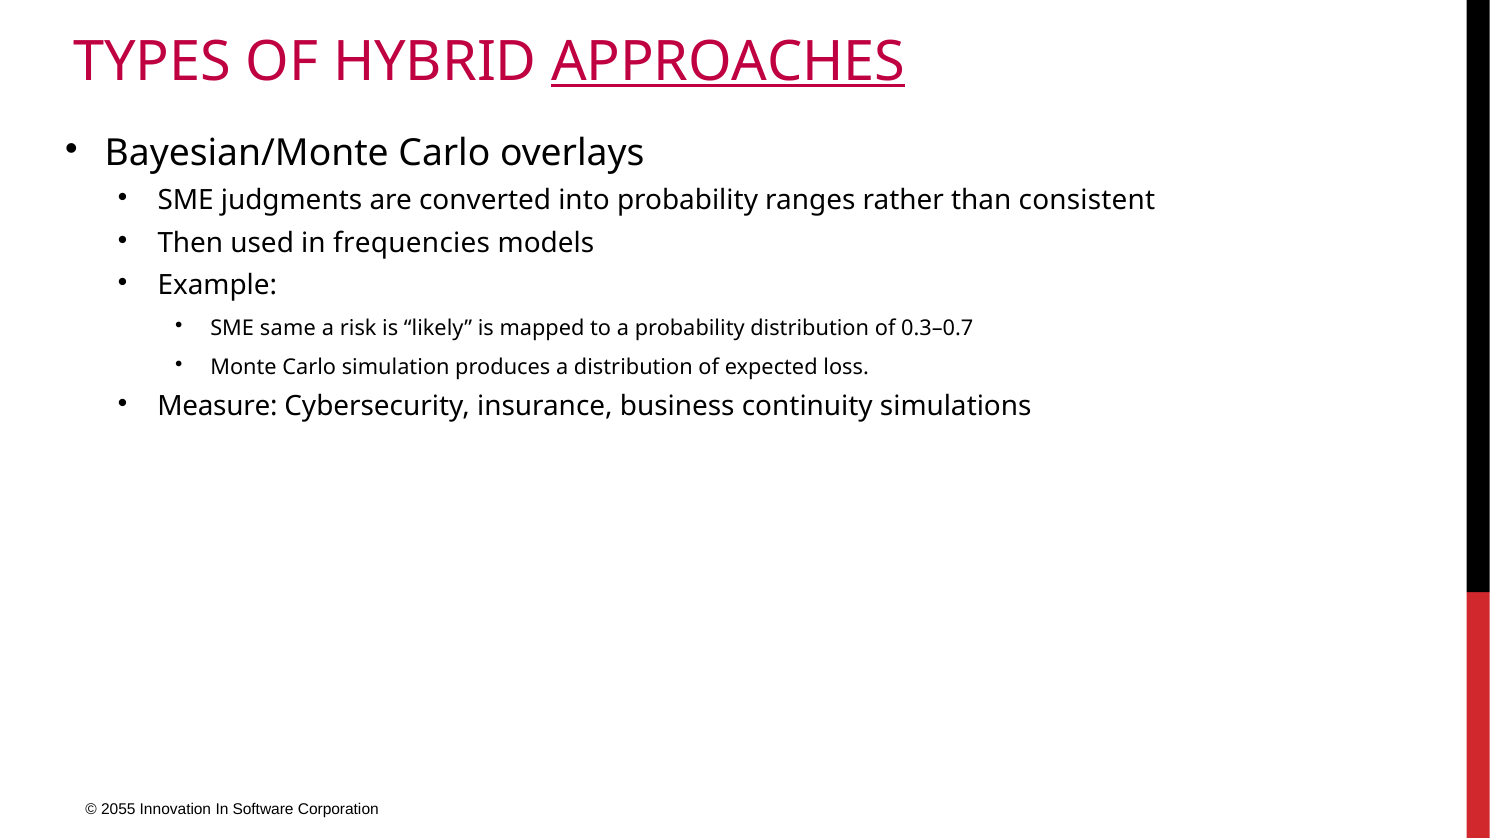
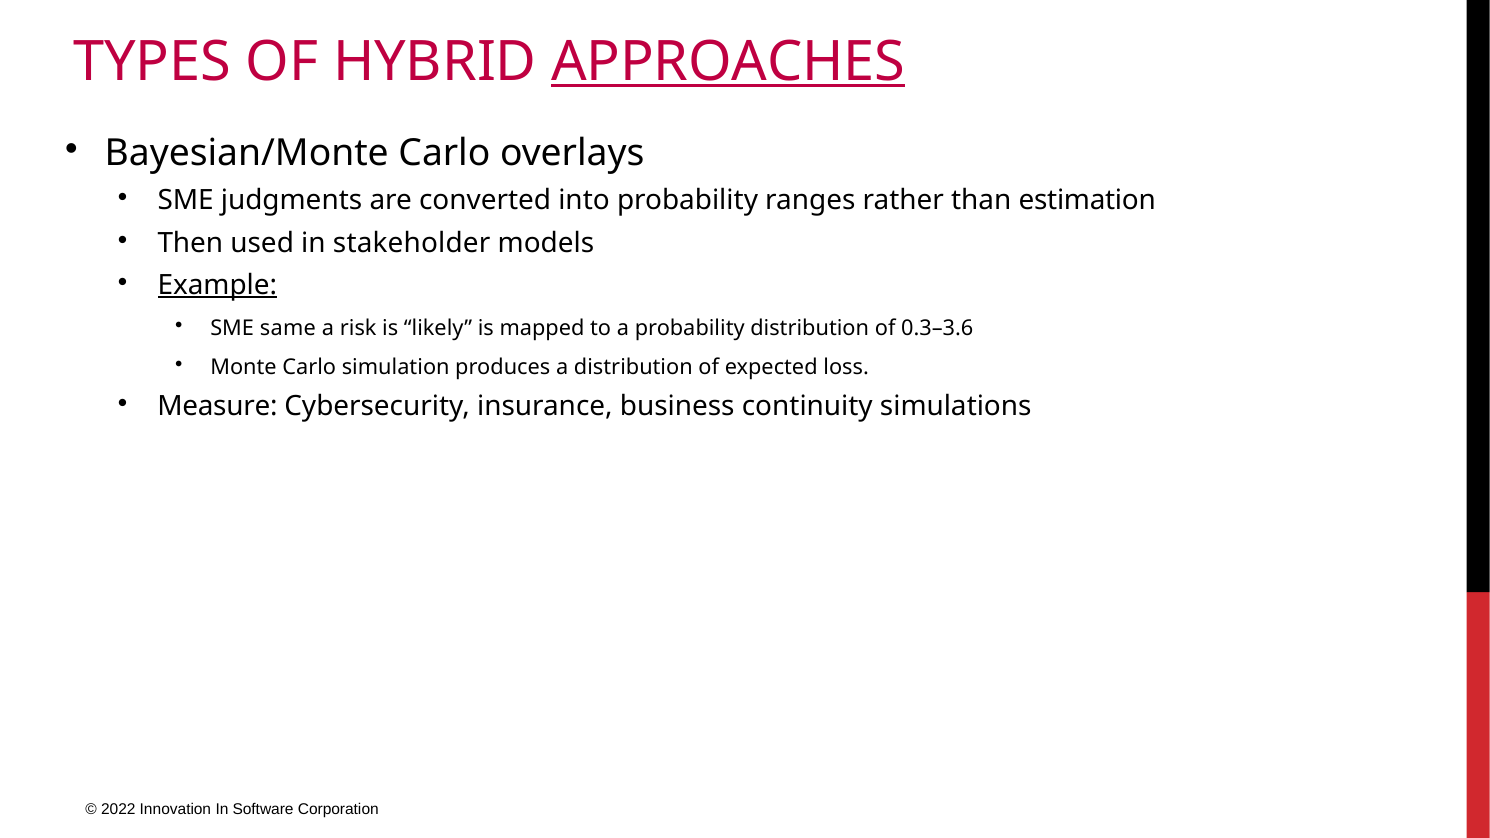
consistent: consistent -> estimation (1087, 201)
frequencies: frequencies -> stakeholder (412, 243)
Example underline: none -> present (217, 285)
0.3–0.7: 0.3–0.7 -> 0.3–3.6 (937, 328)
2055: 2055 -> 2022 (118, 809)
